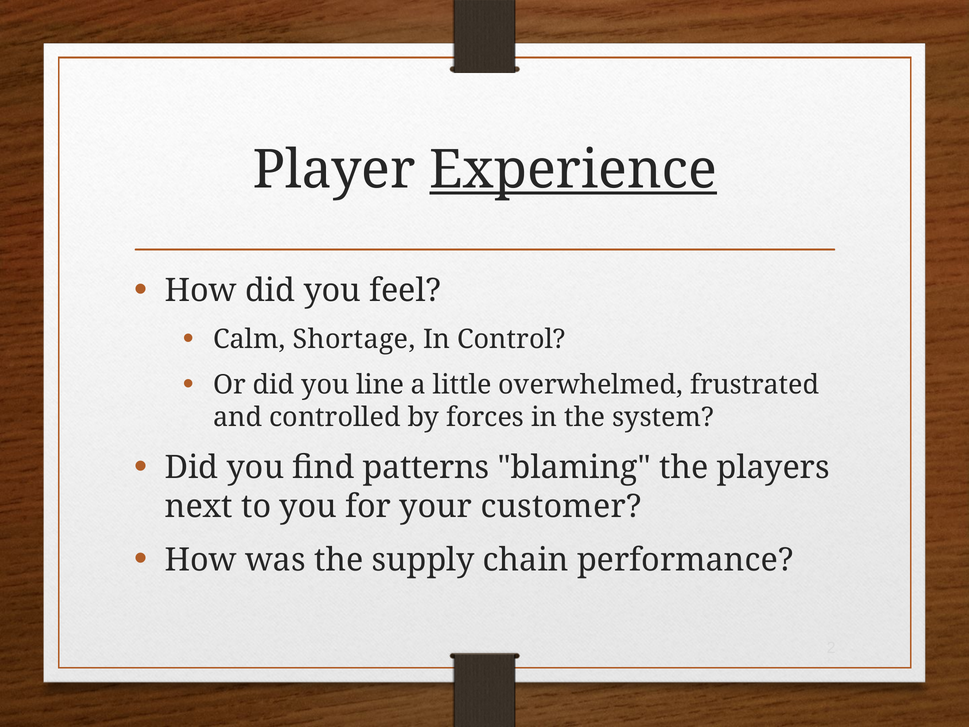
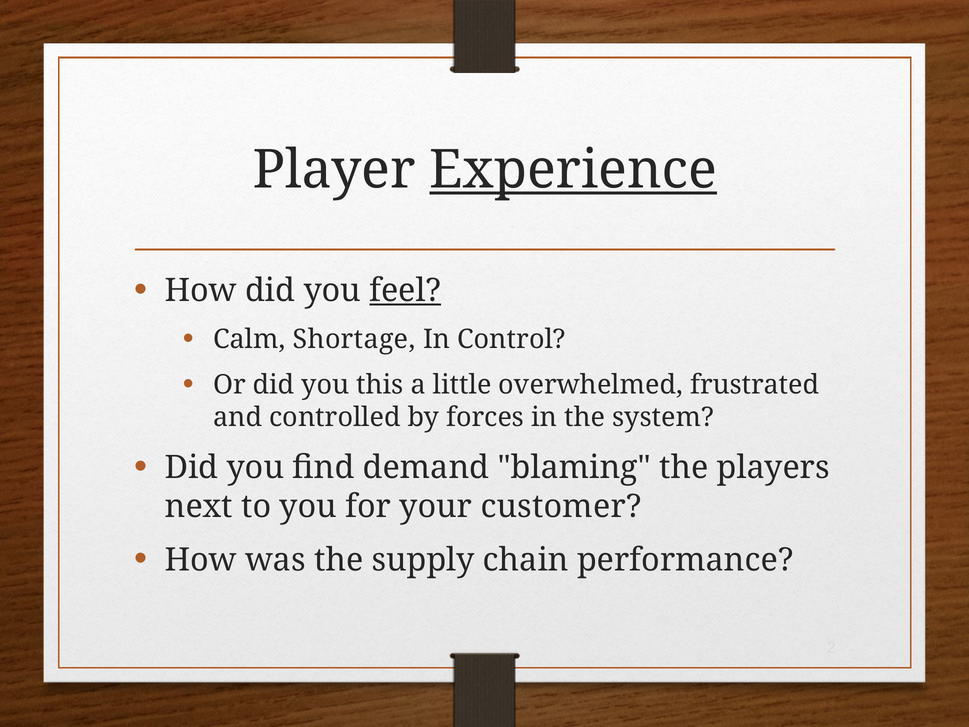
feel underline: none -> present (405, 290)
line: line -> this (380, 385)
patterns: patterns -> demand (426, 468)
